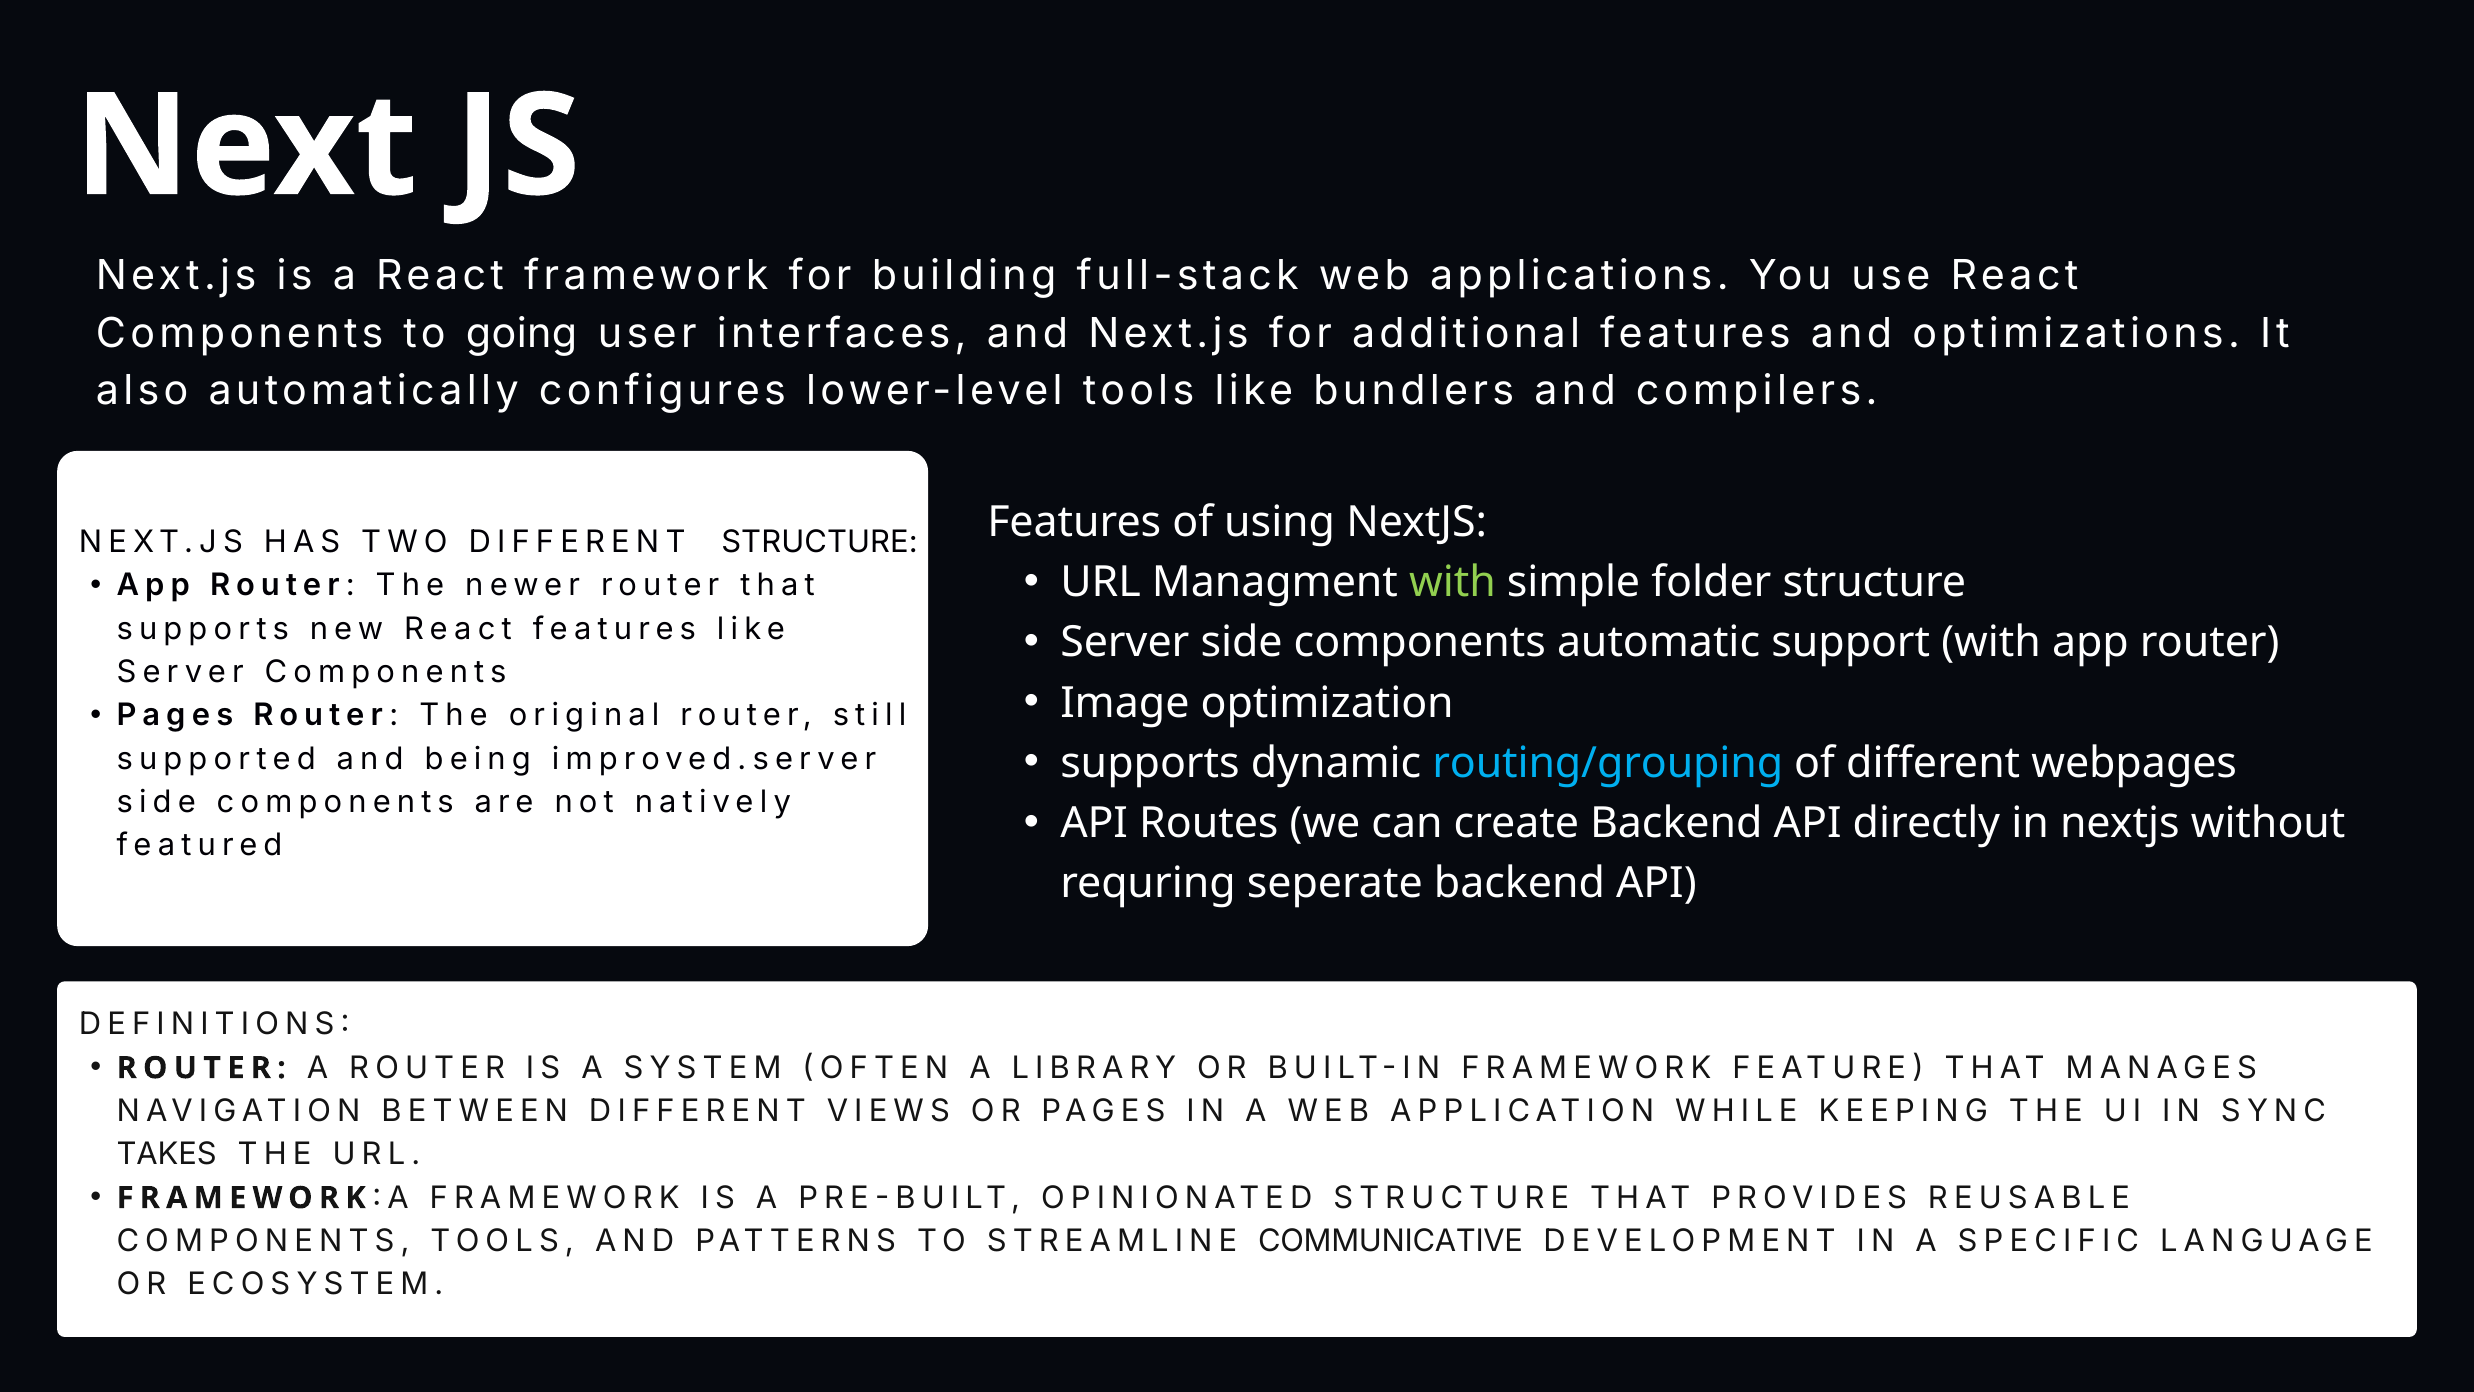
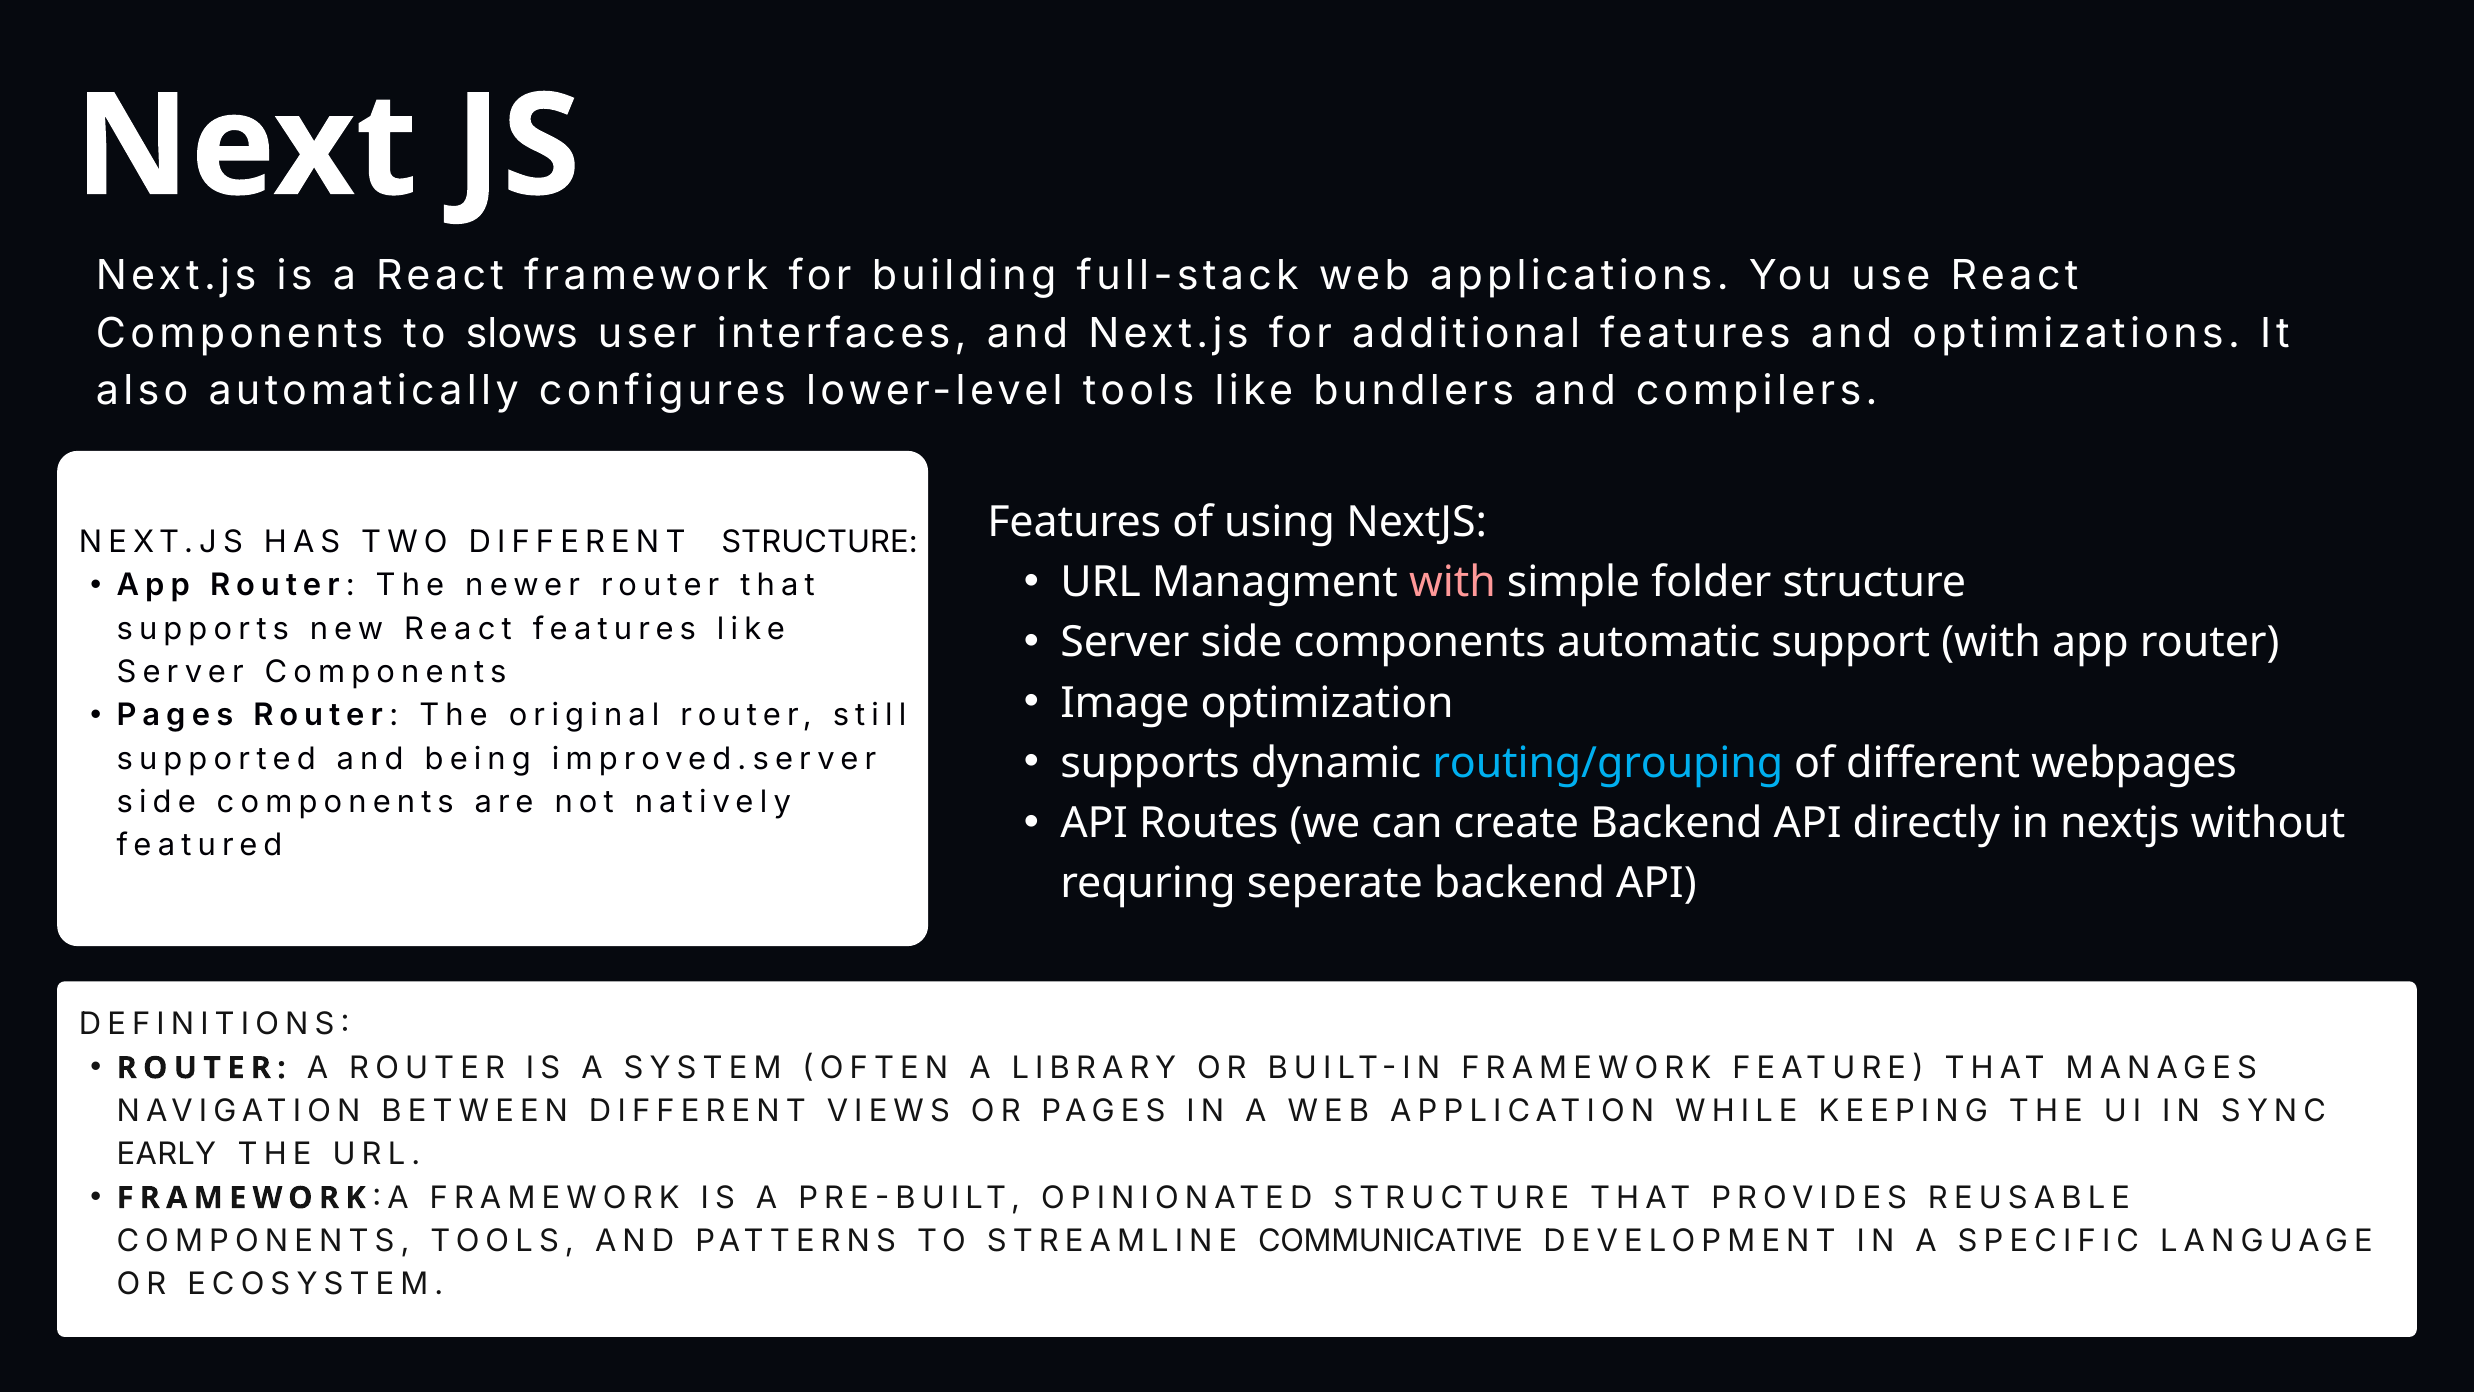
going: going -> slows (522, 333)
with colour: light green -> pink (1452, 582)
TAKES: TAKES -> EARLY (166, 1154)
